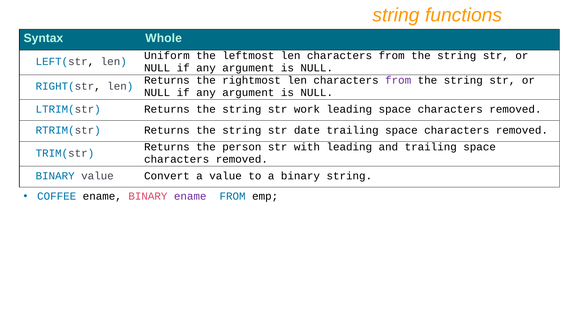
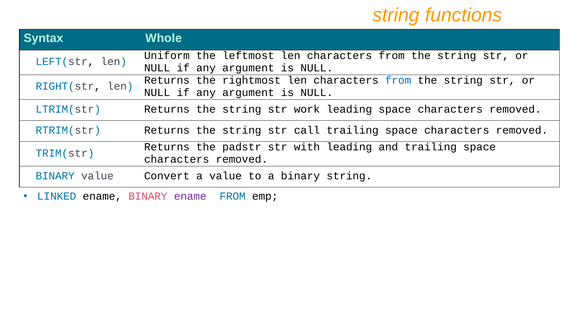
from colour: purple -> blue (398, 80)
date: date -> call (307, 130)
person: person -> padstr (242, 147)
COFFEE: COFFEE -> LINKED (57, 196)
